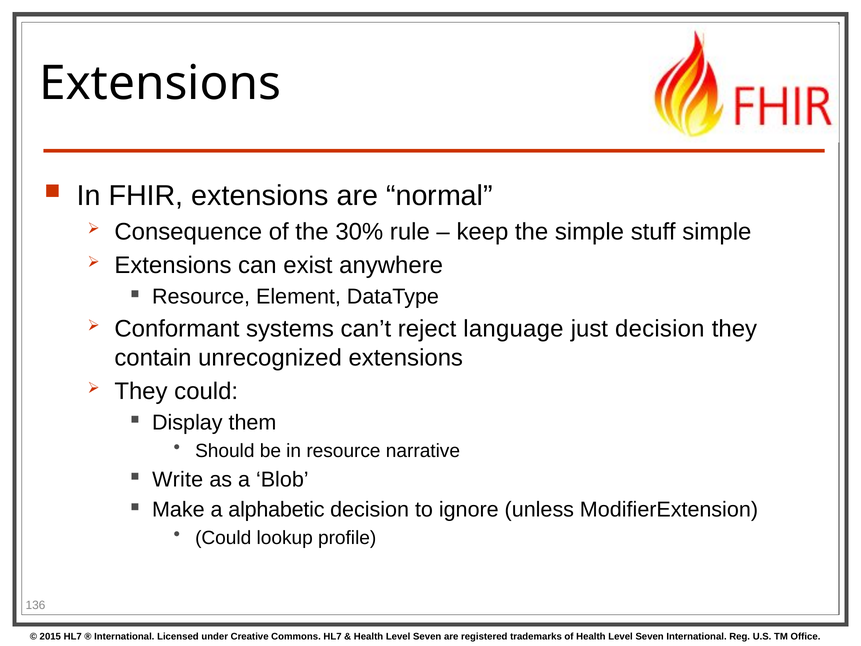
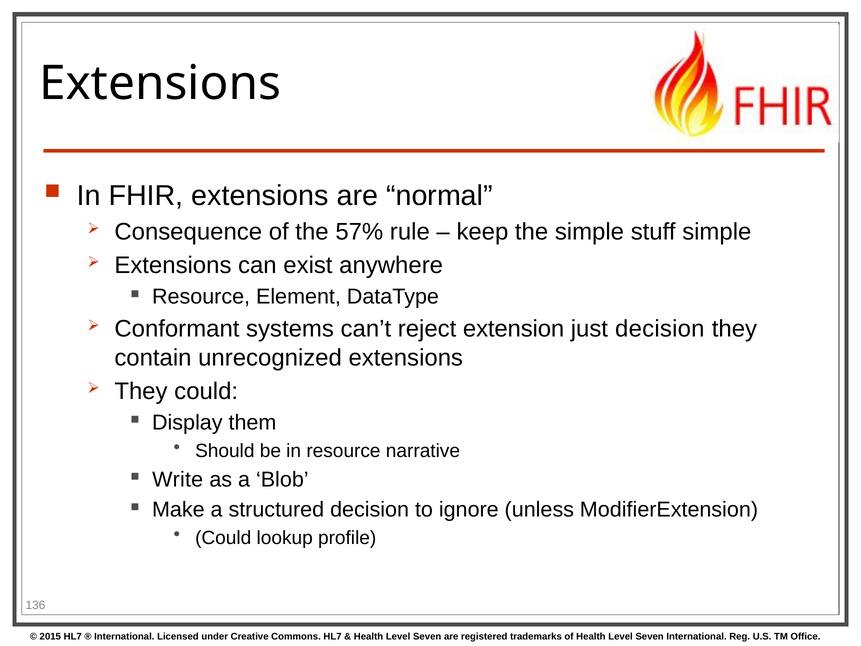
30%: 30% -> 57% (359, 232)
language: language -> extension (514, 329)
alphabetic: alphabetic -> structured (276, 510)
